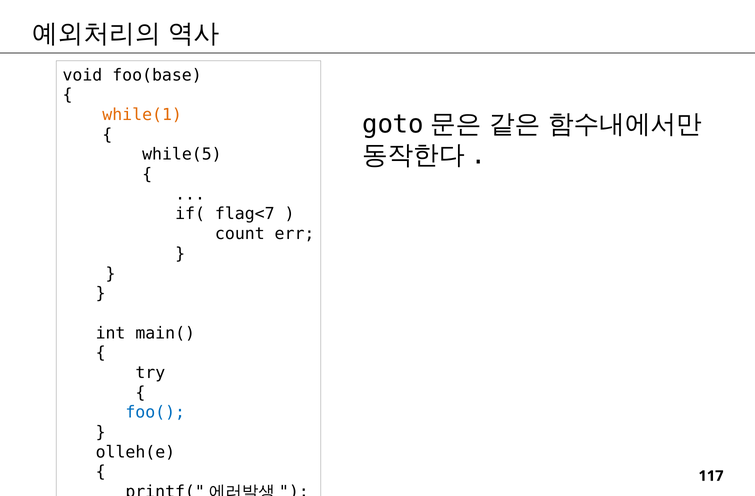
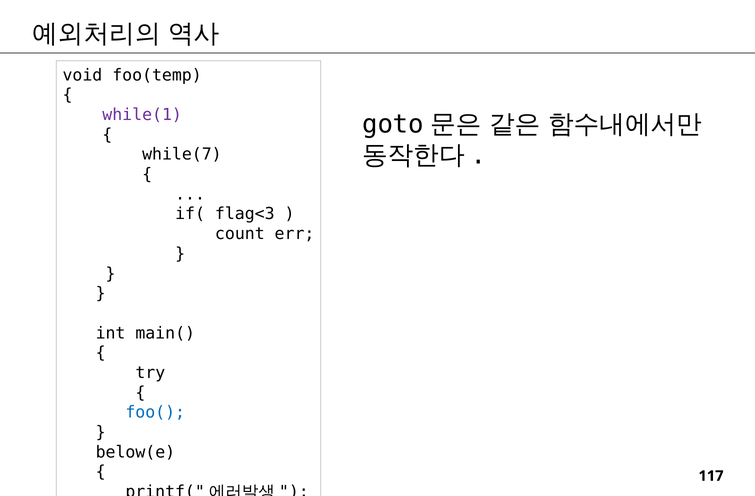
foo(base: foo(base -> foo(temp (157, 75)
while(1 colour: orange -> purple (142, 115)
while(5: while(5 -> while(7 (182, 154)
flag<7: flag<7 -> flag<3 (245, 214)
olleh(e: olleh(e -> below(e (135, 452)
